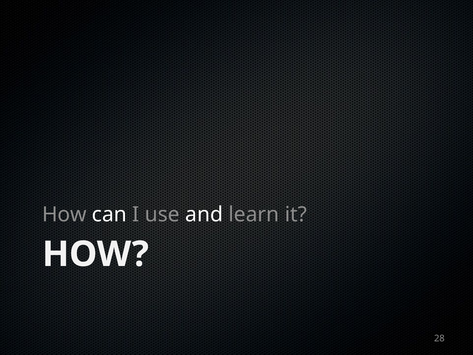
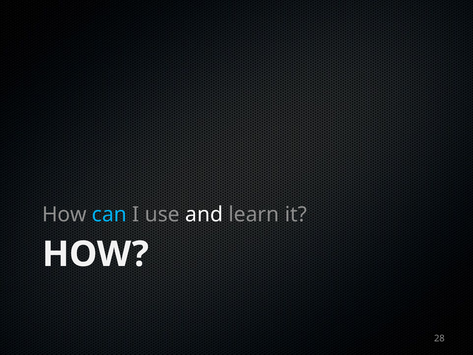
can colour: white -> light blue (109, 214)
